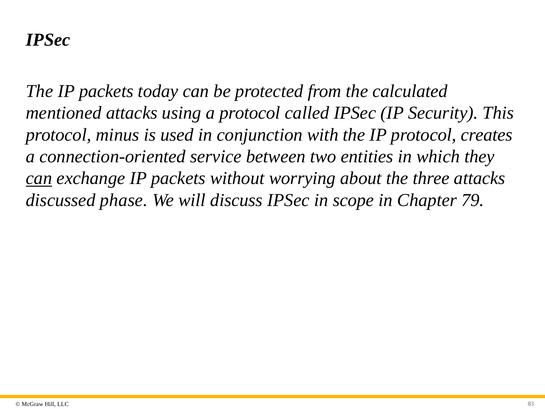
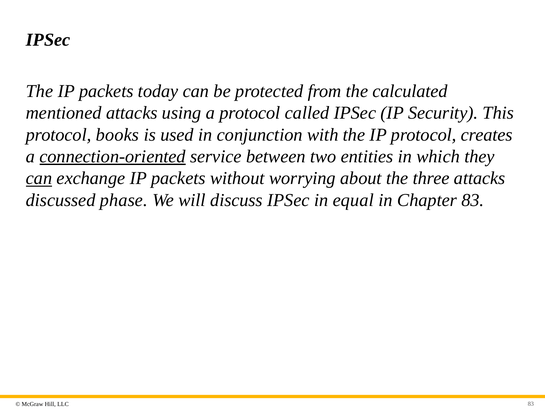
minus: minus -> books (117, 135)
connection-oriented underline: none -> present (113, 156)
scope: scope -> equal (353, 200)
Chapter 79: 79 -> 83 (473, 200)
